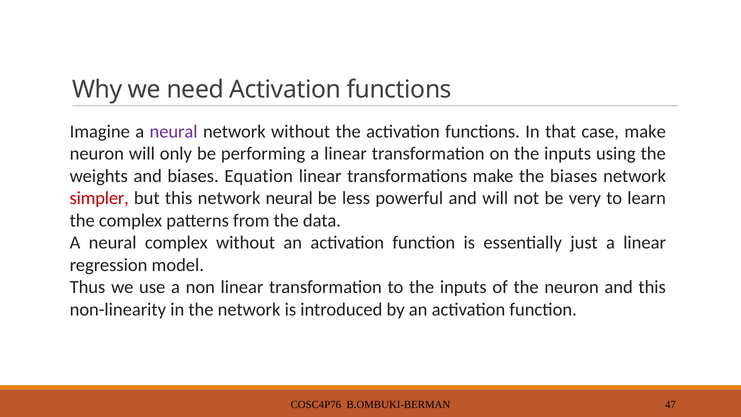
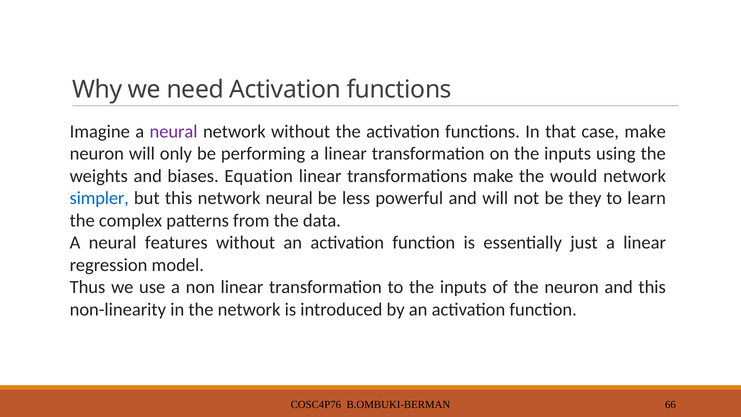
the biases: biases -> would (574, 176)
simpler colour: red -> blue (99, 198)
very: very -> they (585, 198)
neural complex: complex -> features (176, 243)
47: 47 -> 66 (670, 404)
